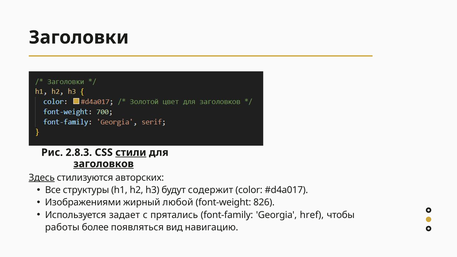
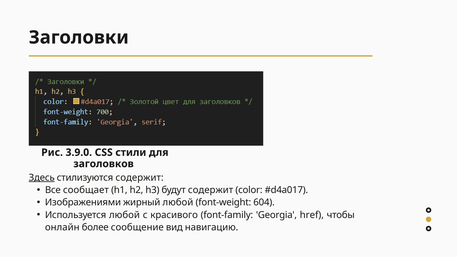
2.8.3: 2.8.3 -> 3.9.0 (79, 152)
стили underline: present -> none (131, 152)
заголовков underline: present -> none (104, 164)
стилизуются авторских: авторских -> содержит (140, 178)
структуры: структуры -> сообщает (86, 190)
826: 826 -> 604 (264, 203)
Используется задает: задает -> любой (124, 215)
прятались: прятались -> красивого (174, 215)
работы: работы -> онлайн (62, 227)
появляться: появляться -> сообщение (137, 227)
